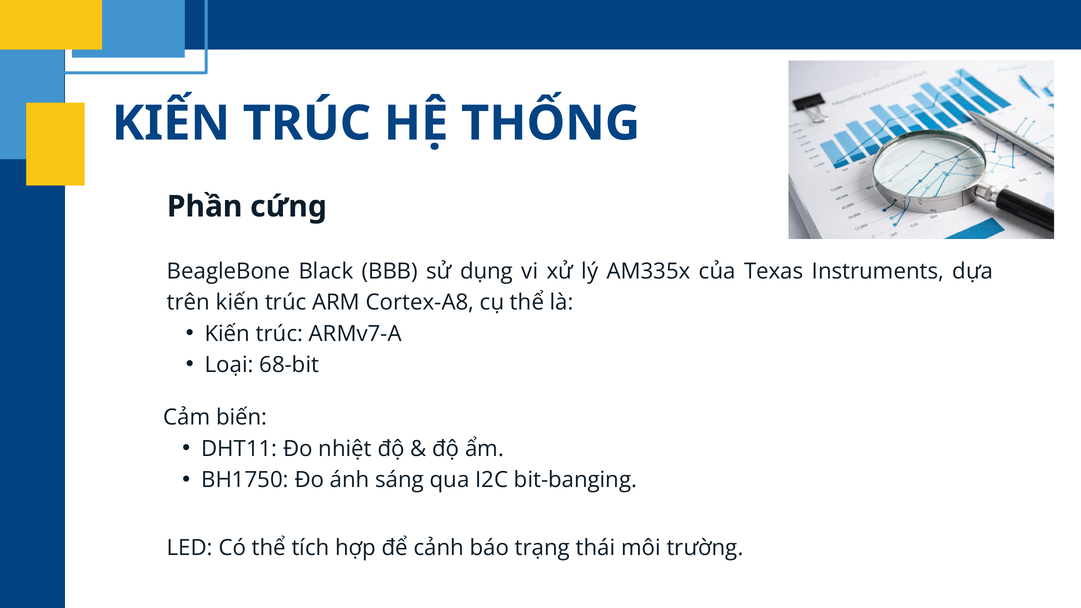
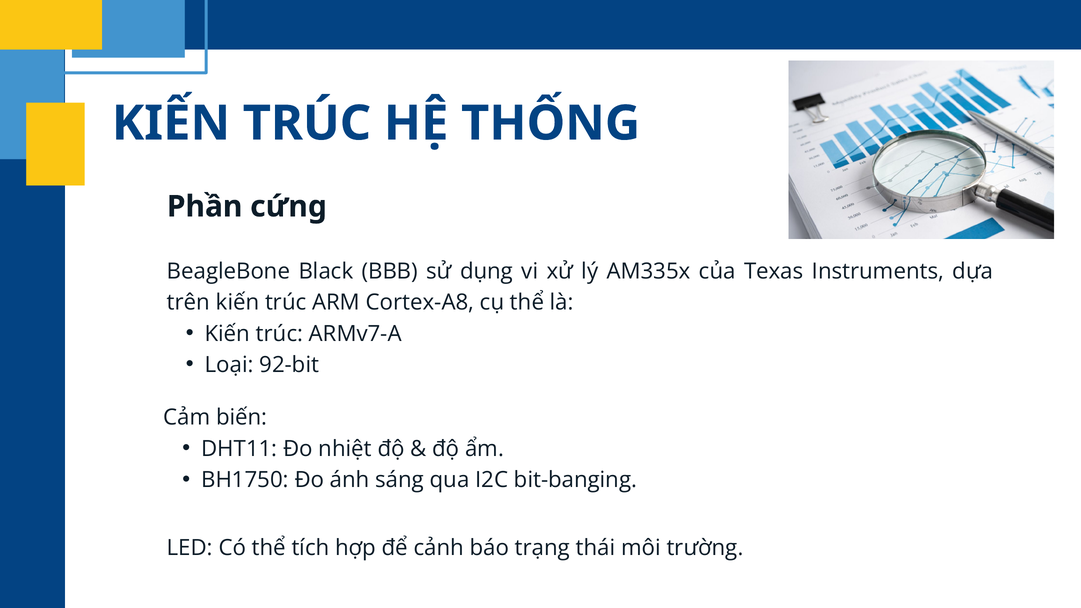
68-bit: 68-bit -> 92-bit (289, 365)
